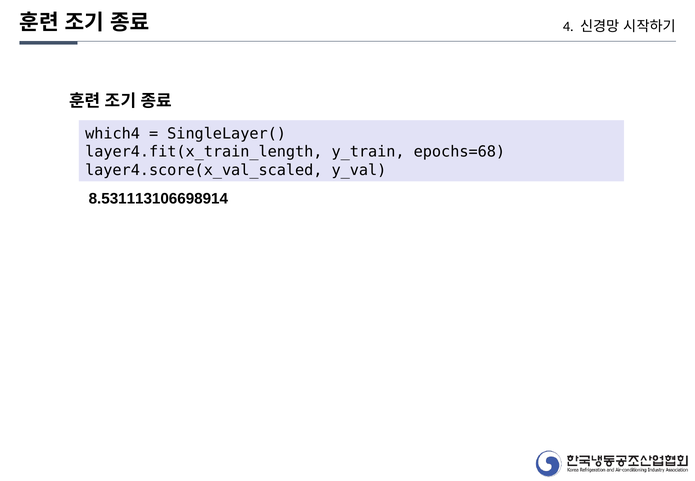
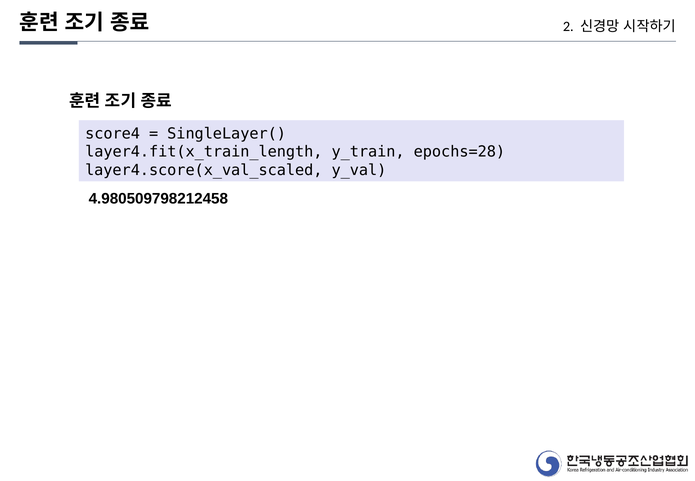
4: 4 -> 2 (568, 26)
which4: which4 -> score4 (113, 134)
epochs=68: epochs=68 -> epochs=28 (459, 152)
8.531113106698914: 8.531113106698914 -> 4.980509798212458 (158, 199)
